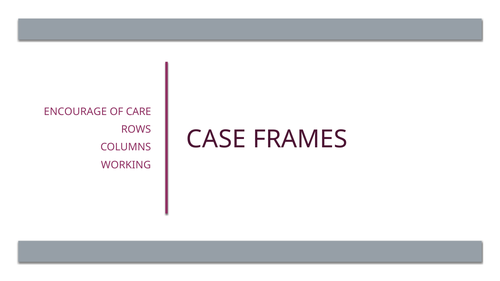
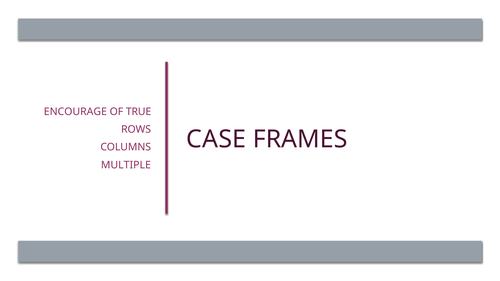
CARE: CARE -> TRUE (139, 112)
WORKING: WORKING -> MULTIPLE (126, 165)
